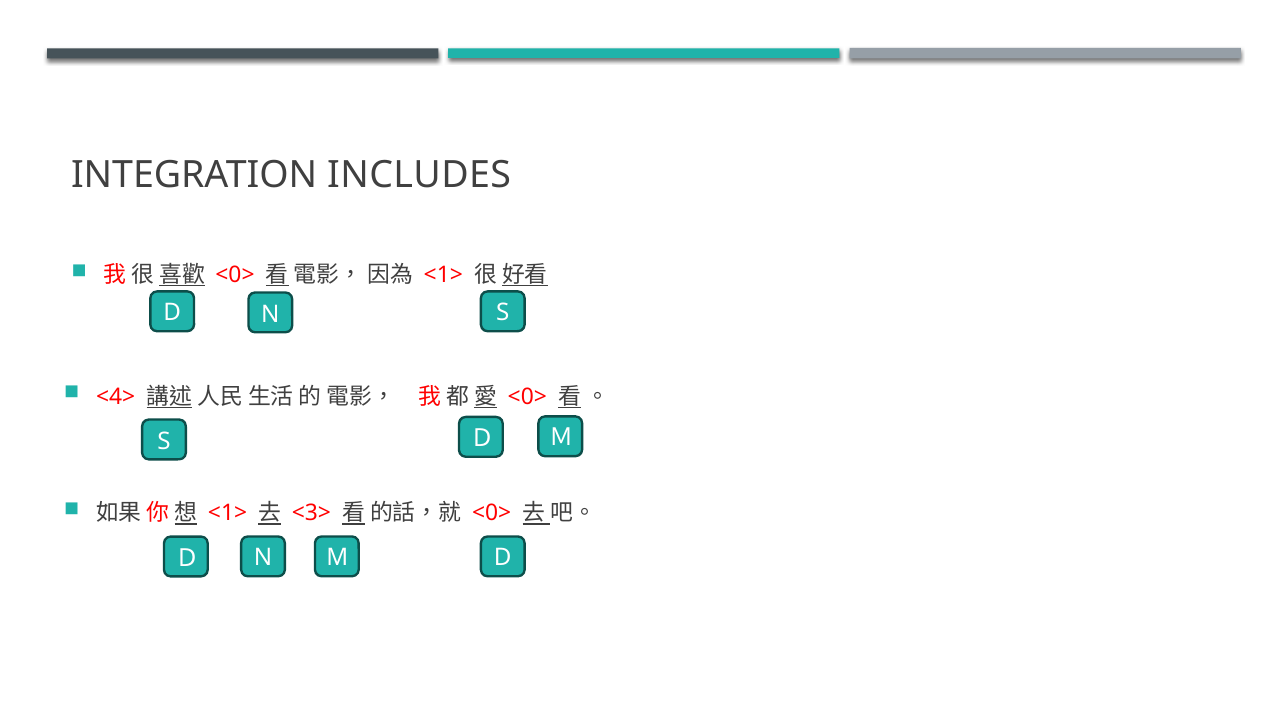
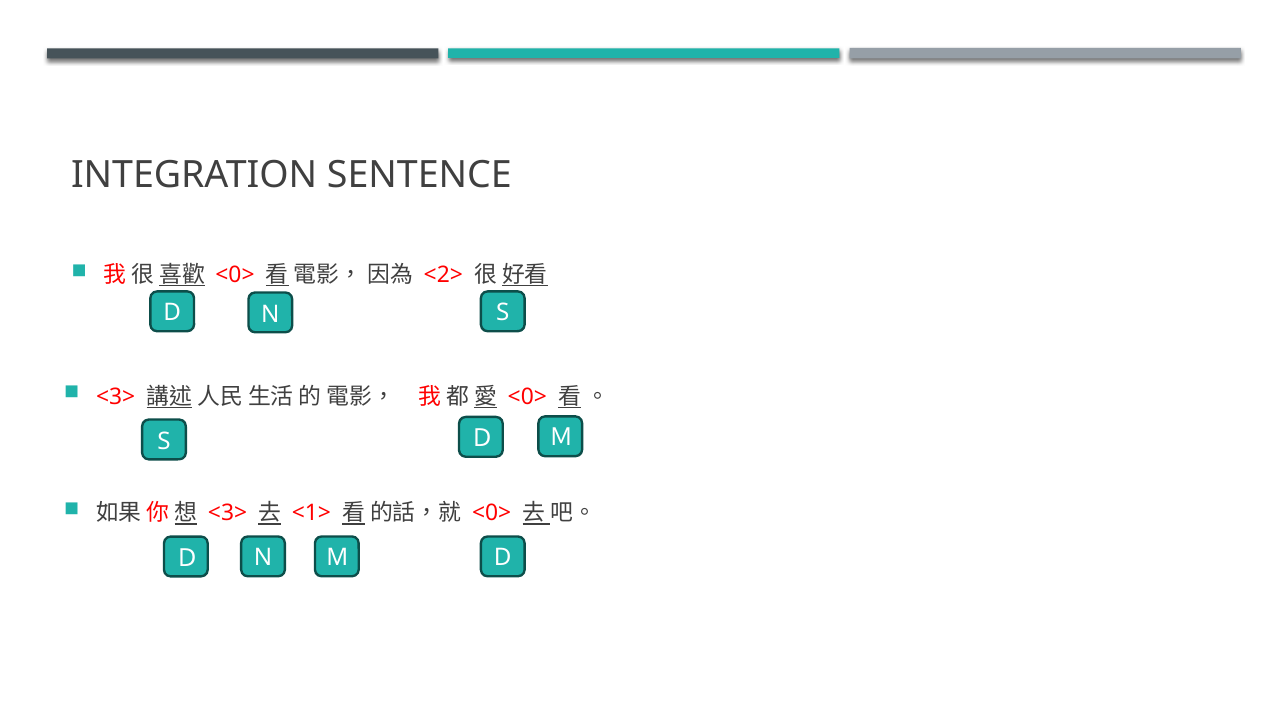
INCLUDES: INCLUDES -> SENTENCE (419, 175)
<1>: <1> -> <2> (443, 274)
<4>: <4> -> <3> (116, 396)
<1>: <1> -> <3> (228, 513)
<3>: <3> -> <1> (311, 513)
